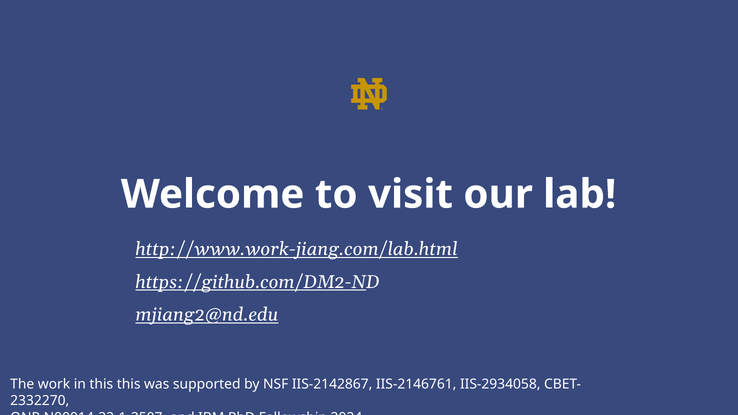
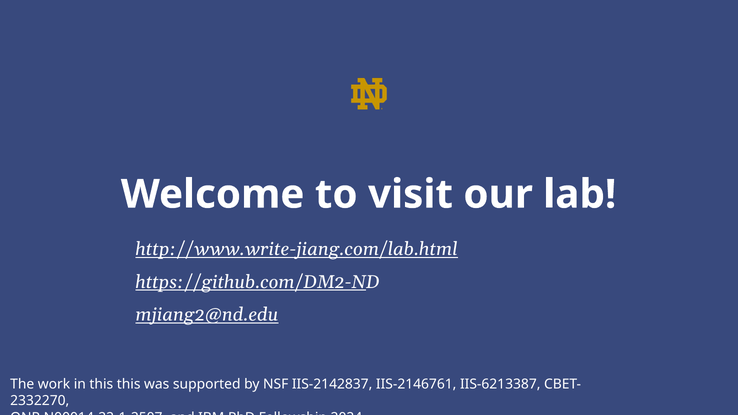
http://www.work-jiang.com/lab.html: http://www.work-jiang.com/lab.html -> http://www.write-jiang.com/lab.html (296, 249)
IIS-2142867: IIS-2142867 -> IIS-2142837 (332, 384)
IIS-2934058: IIS-2934058 -> IIS-6213387 (500, 384)
